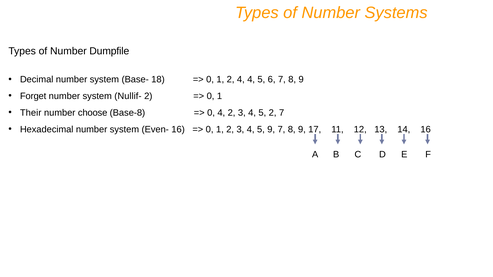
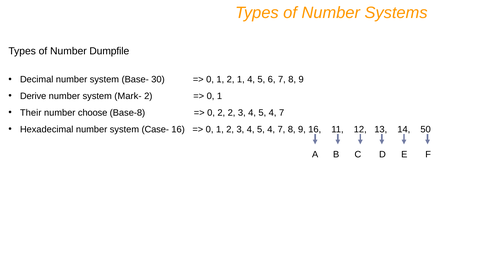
18: 18 -> 30 (158, 80)
2 4: 4 -> 1 (241, 80)
Forget: Forget -> Derive (33, 96)
Nullif-: Nullif- -> Mark- (128, 96)
0 4: 4 -> 2 (221, 113)
2: 2 -> 4 (273, 113)
Even-: Even- -> Case- (155, 129)
9: 9 -> 4 (271, 129)
9 17: 17 -> 16 (315, 129)
14 16: 16 -> 50 (426, 129)
